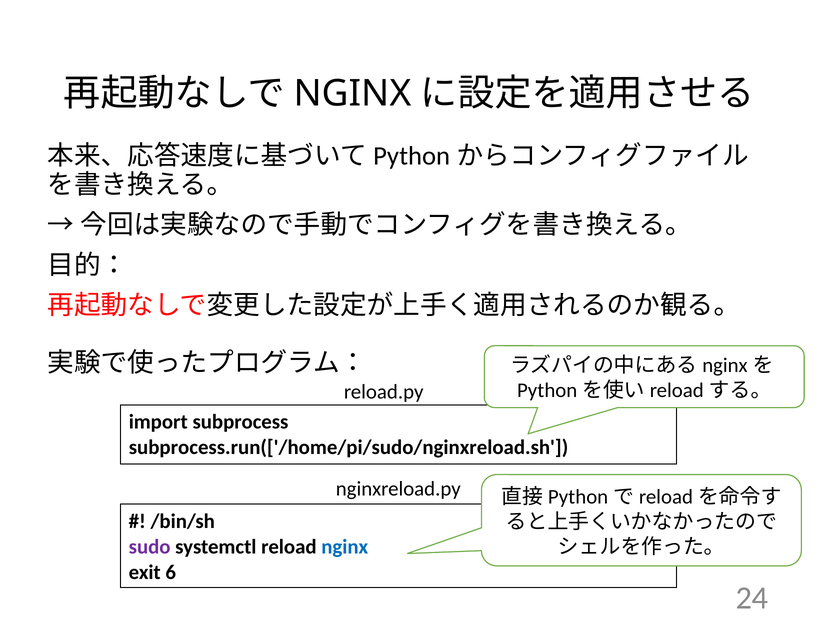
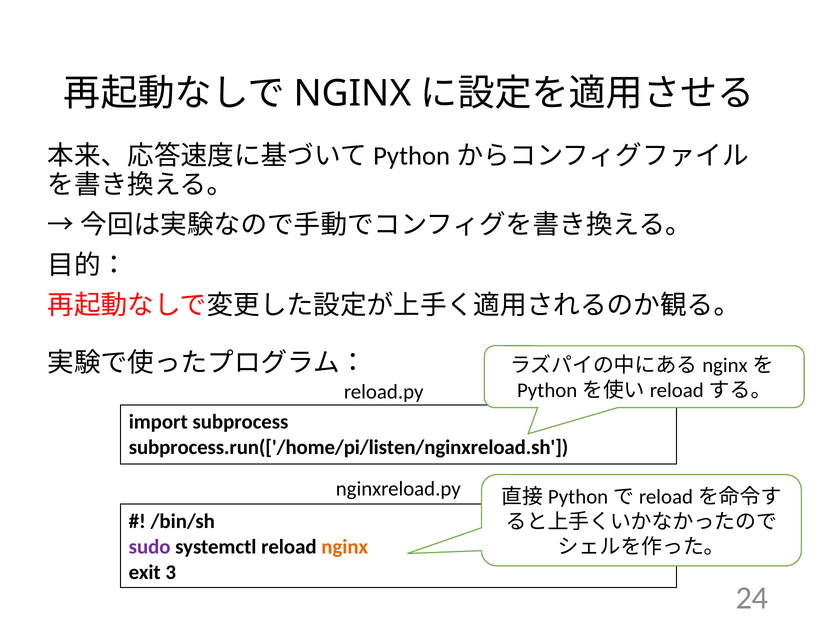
subprocess.run(['/home/pi/sudo/nginxreload.sh: subprocess.run(['/home/pi/sudo/nginxreload.sh -> subprocess.run(['/home/pi/listen/nginxreload.sh (349, 448)
nginx colour: blue -> orange (345, 547)
6: 6 -> 3 (171, 573)
